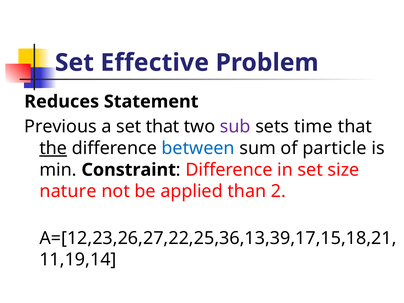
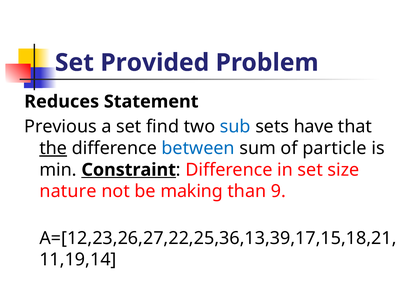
Effective: Effective -> Provided (155, 63)
set that: that -> find (163, 127)
sub colour: purple -> blue (235, 127)
time: time -> have (314, 127)
Constraint underline: none -> present (129, 170)
applied: applied -> making (192, 191)
2: 2 -> 9 (278, 191)
